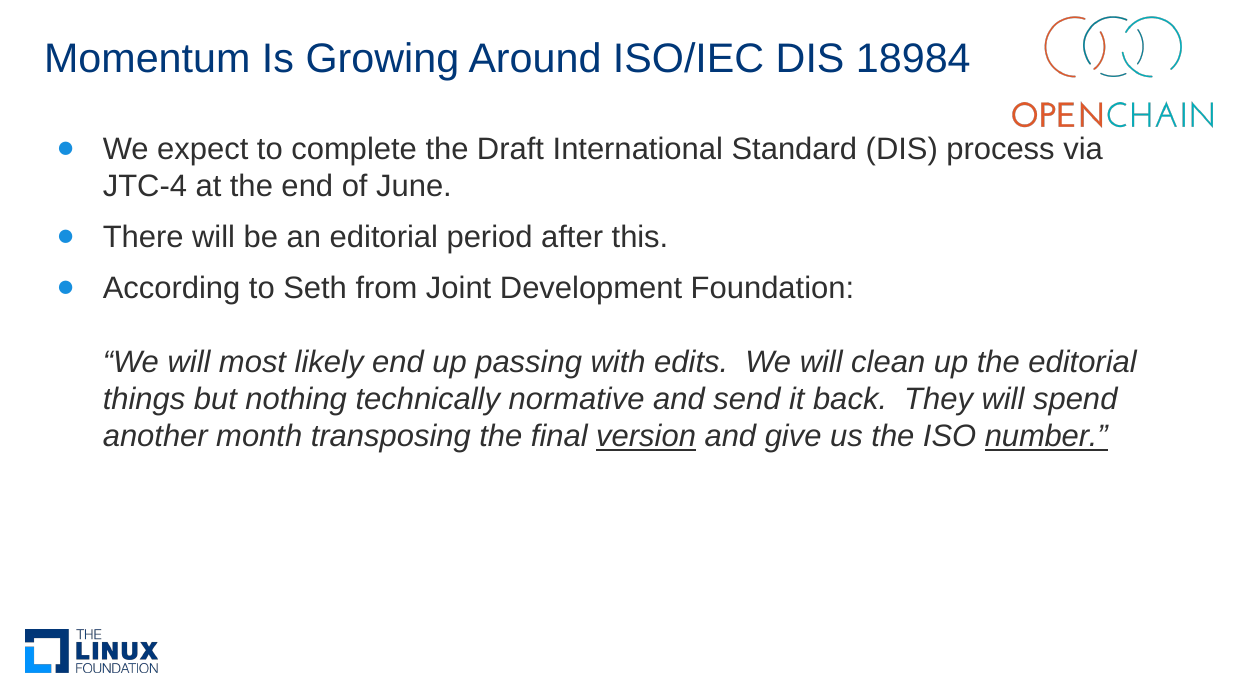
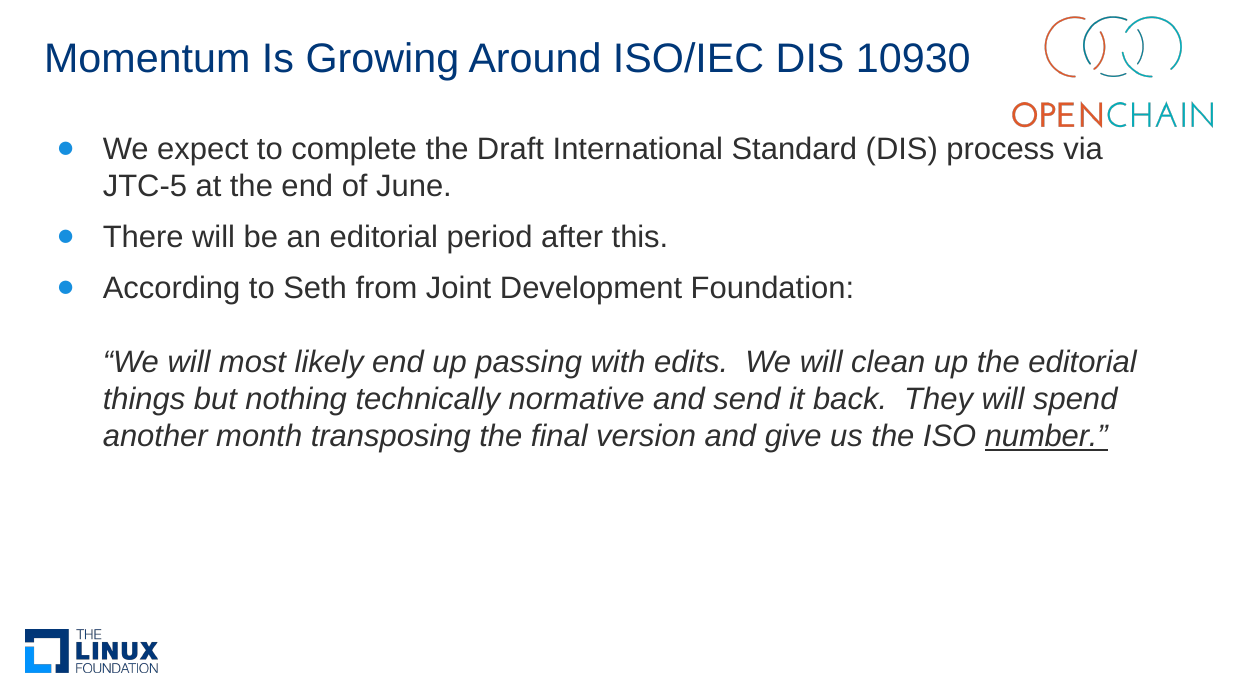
18984: 18984 -> 10930 (913, 59)
JTC-4: JTC-4 -> JTC-5 (145, 186)
version underline: present -> none (646, 437)
